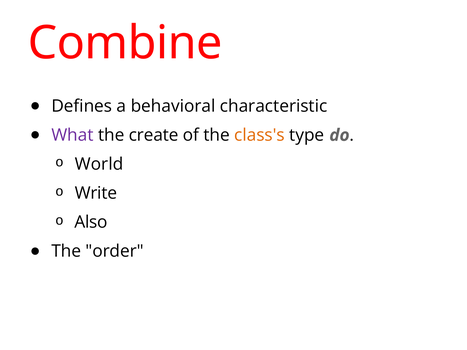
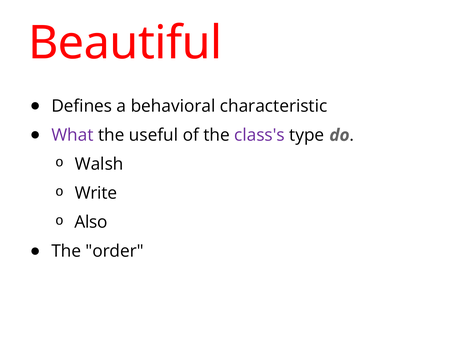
Combine: Combine -> Beautiful (125, 43)
create: create -> useful (154, 135)
class's colour: orange -> purple (259, 135)
World: World -> Walsh (99, 164)
